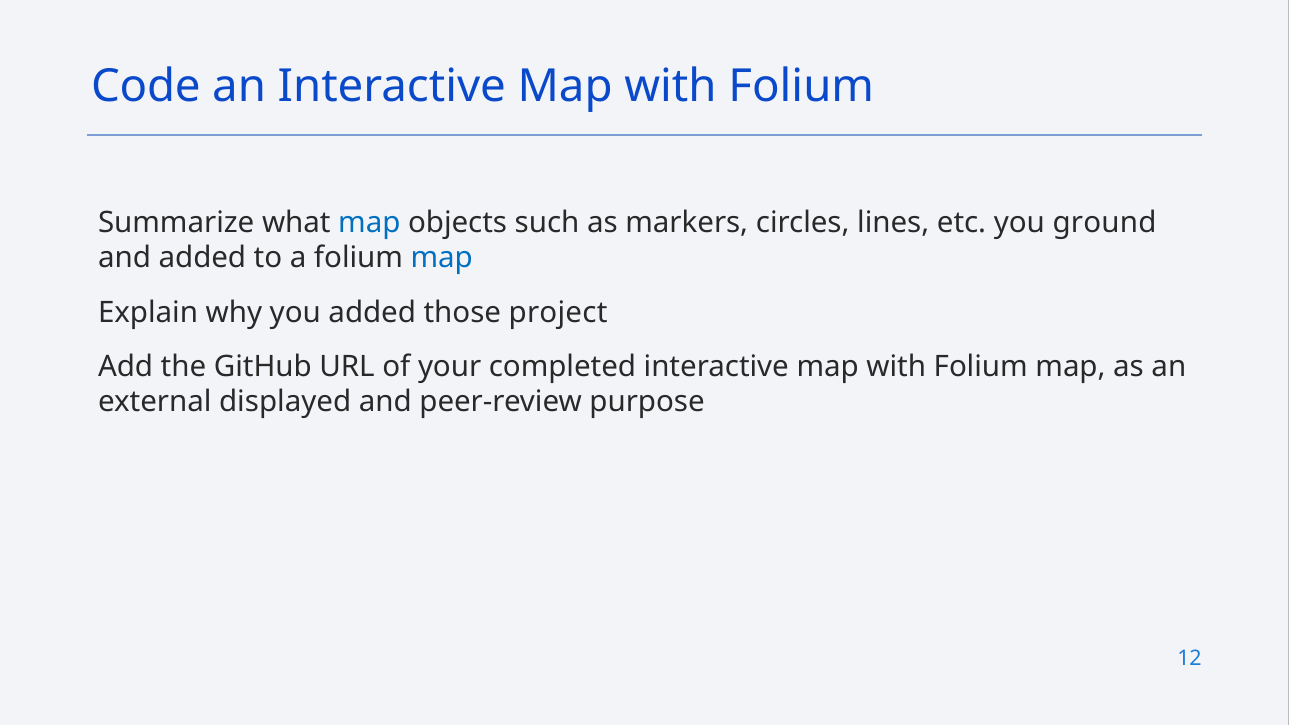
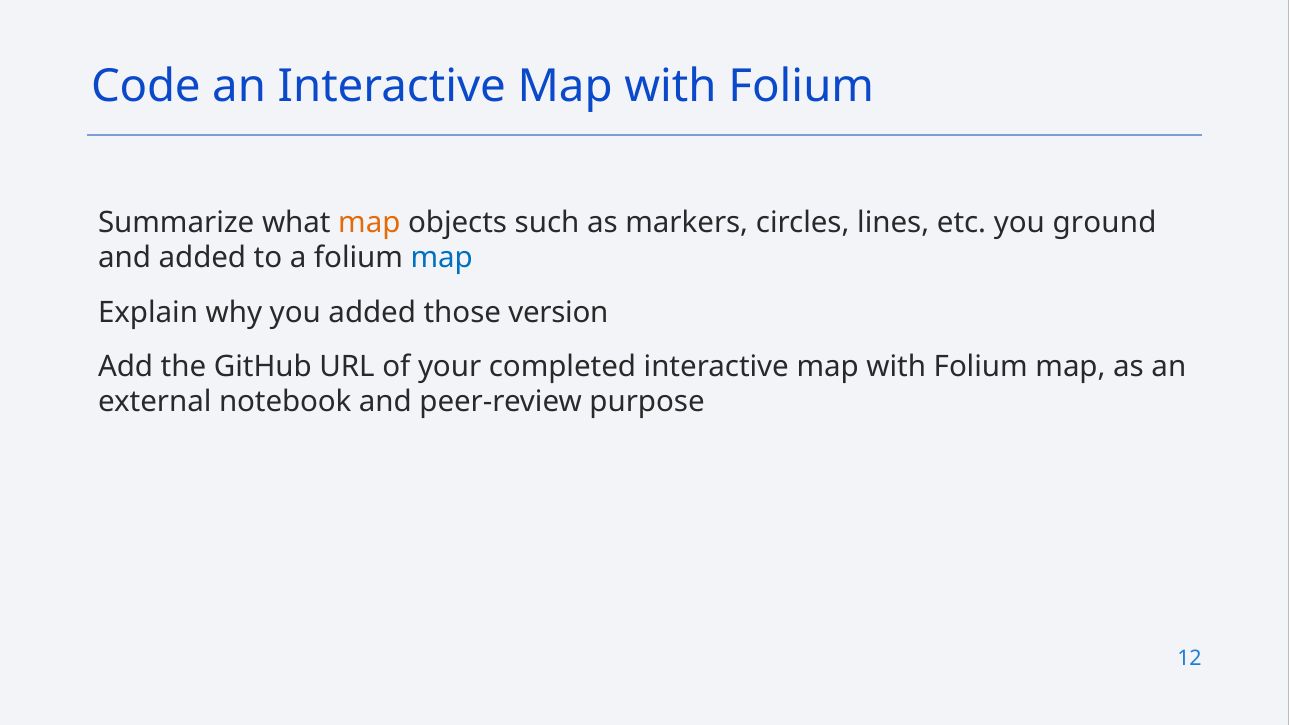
map colour: blue -> orange (369, 223)
project: project -> version (558, 312)
displayed: displayed -> notebook (285, 402)
